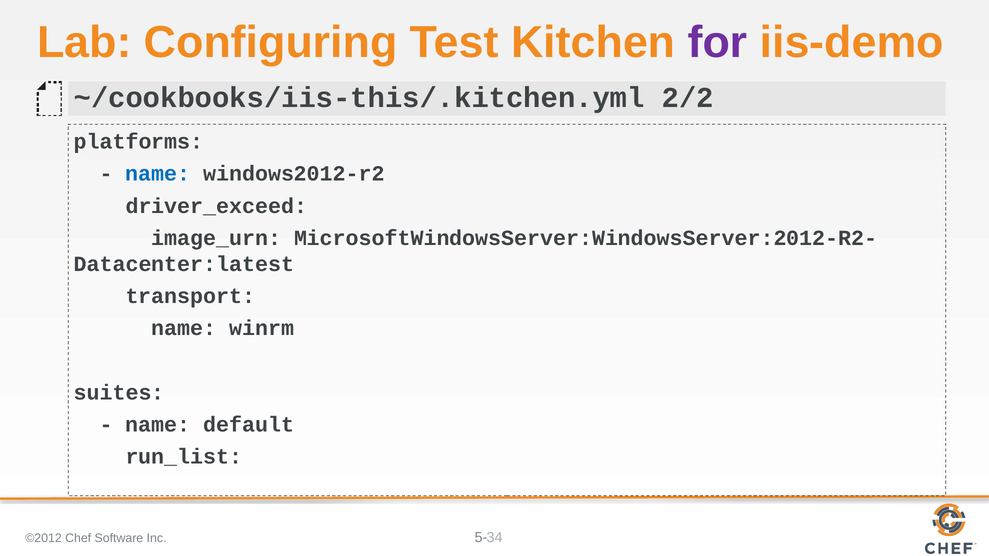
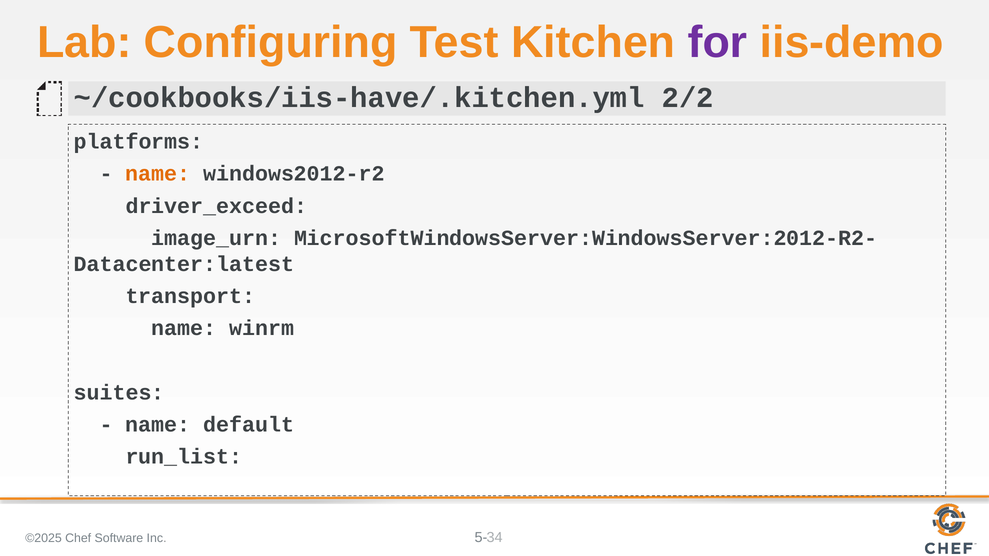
~/cookbooks/iis-this/.kitchen.yml: ~/cookbooks/iis-this/.kitchen.yml -> ~/cookbooks/iis-have/.kitchen.yml (359, 98)
name colour: blue -> orange (158, 174)
©2012: ©2012 -> ©2025 (44, 538)
